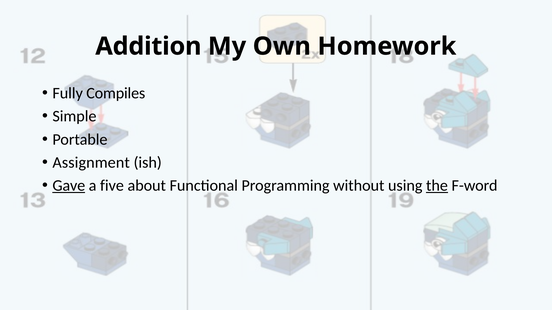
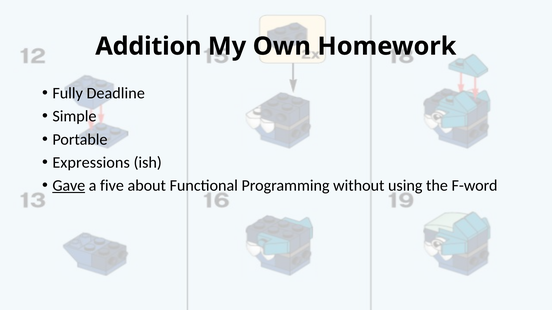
Compiles: Compiles -> Deadline (116, 93)
Assignment: Assignment -> Expressions (91, 163)
the underline: present -> none (437, 186)
